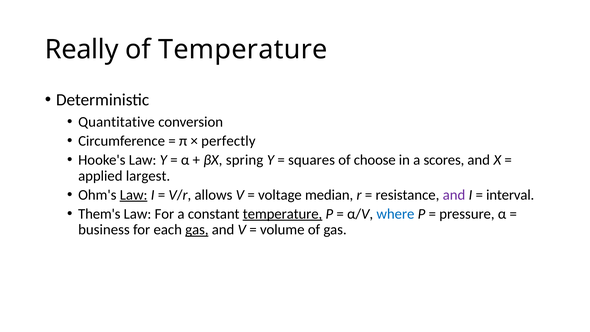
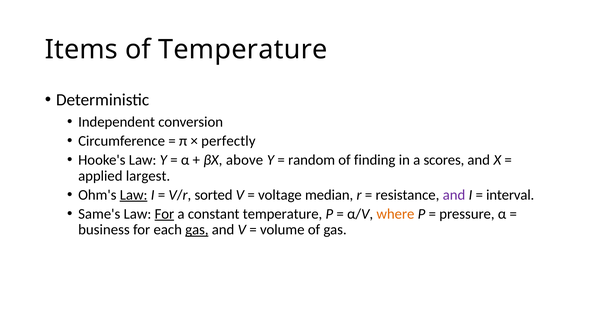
Really: Really -> Items (81, 50)
Quantitative: Quantitative -> Independent (117, 122)
spring: spring -> above (245, 160)
squares: squares -> random (312, 160)
choose: choose -> finding (375, 160)
allows: allows -> sorted (214, 195)
Them's: Them's -> Same's (99, 214)
For underline: none -> present (164, 214)
temperature underline: present -> none (283, 214)
where colour: blue -> orange (395, 214)
